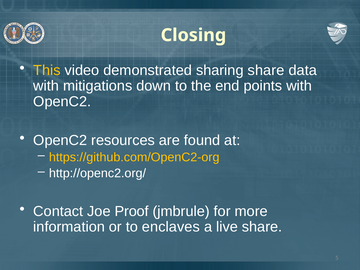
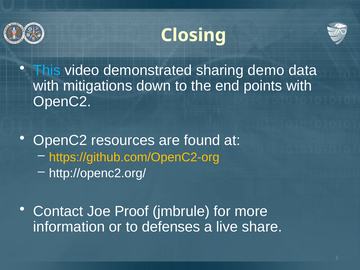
This colour: yellow -> light blue (47, 70)
sharing share: share -> demo (266, 70)
enclaves: enclaves -> defenses (171, 227)
